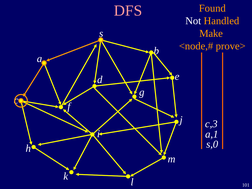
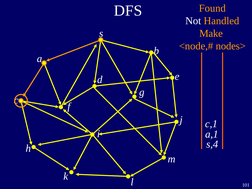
DFS colour: pink -> white (128, 11)
prove>: prove> -> nodes> (231, 46)
c,3: c,3 -> c,1 (211, 124)
s,0: s,0 -> s,4 (212, 144)
